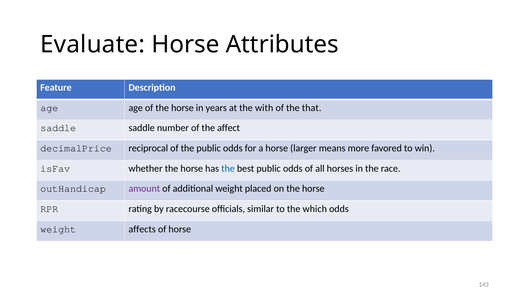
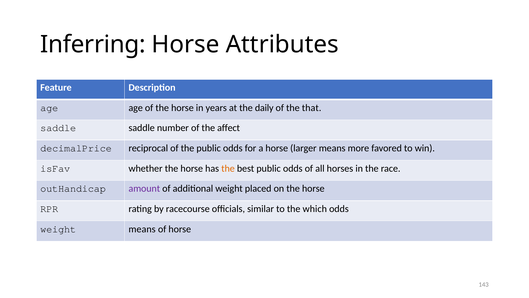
Evaluate: Evaluate -> Inferring (93, 44)
with: with -> daily (264, 108)
the colour: blue -> orange (228, 168)
weight affects: affects -> means (142, 229)
